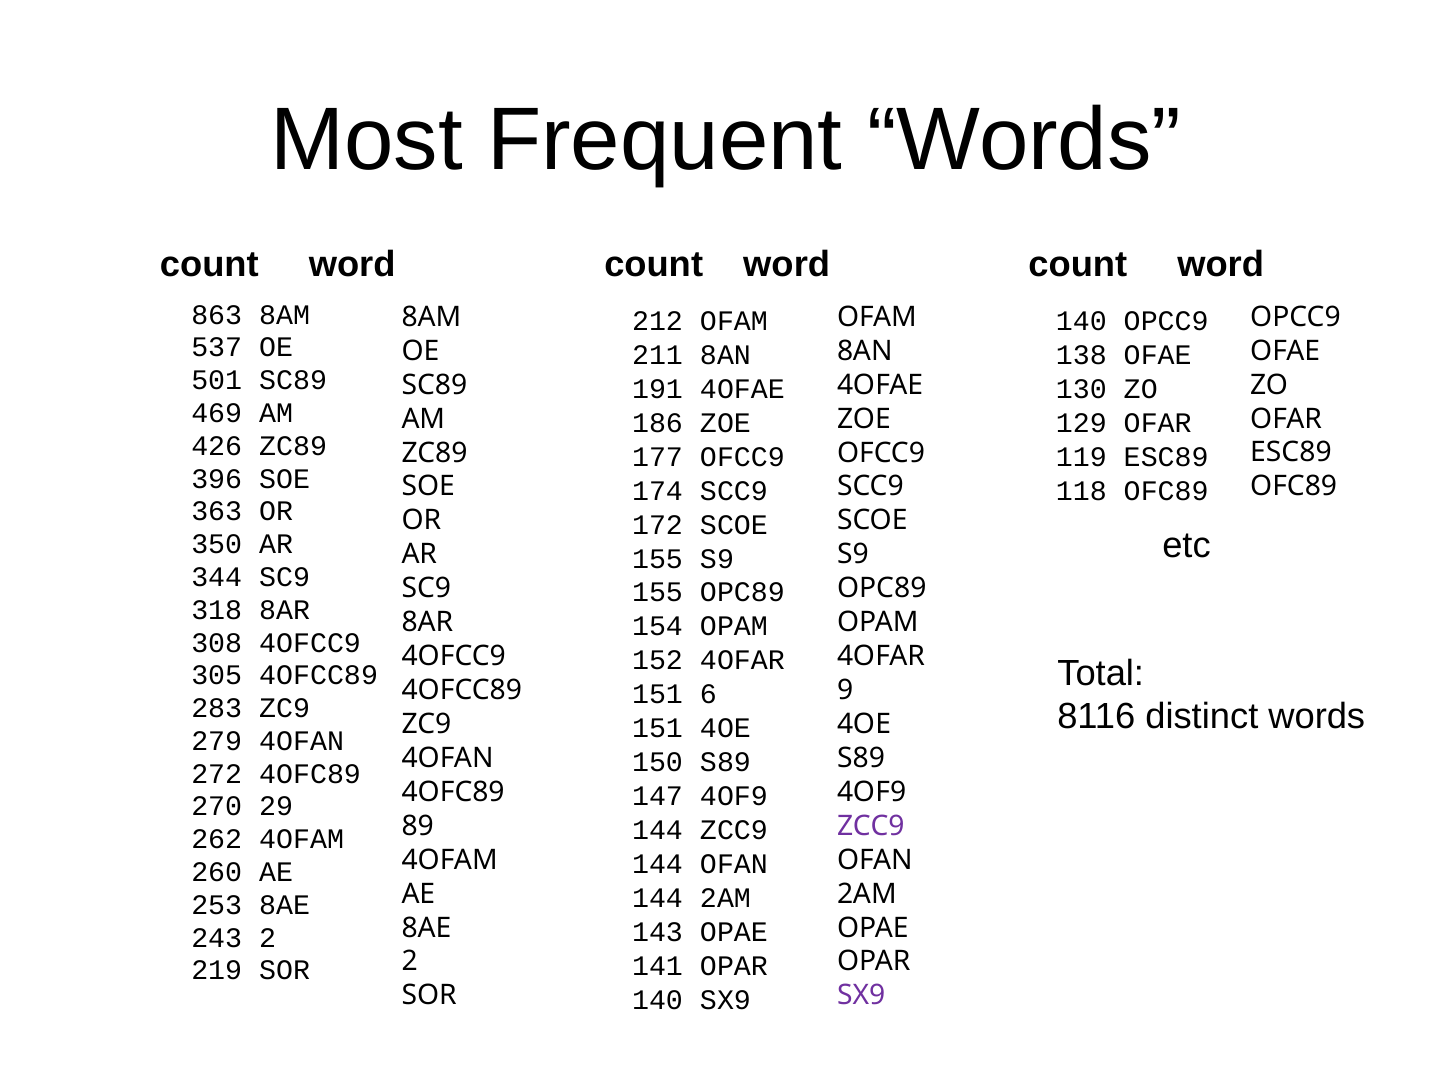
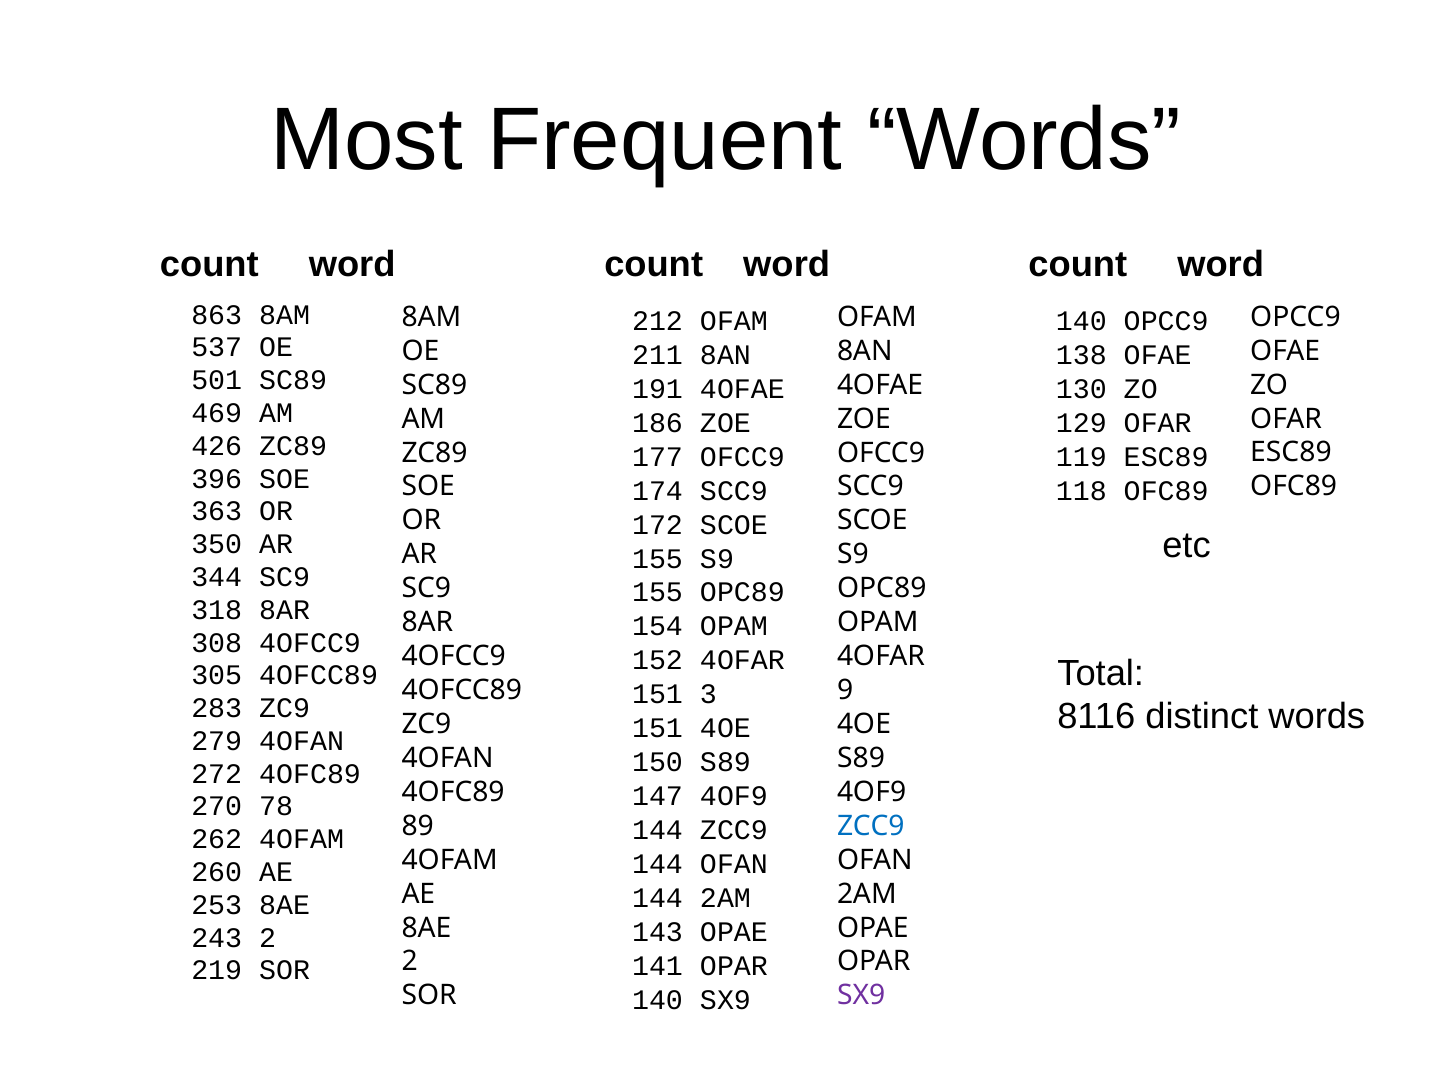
6: 6 -> 3 (708, 694)
29: 29 -> 78 (276, 806)
ZCC9 colour: purple -> blue (871, 826)
